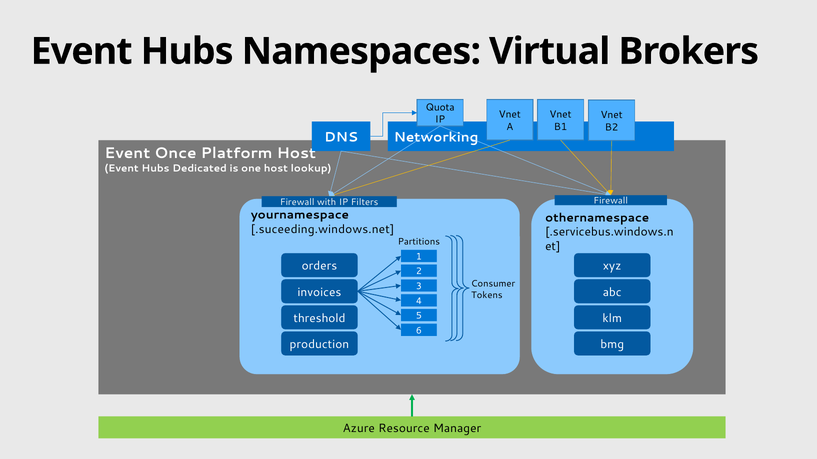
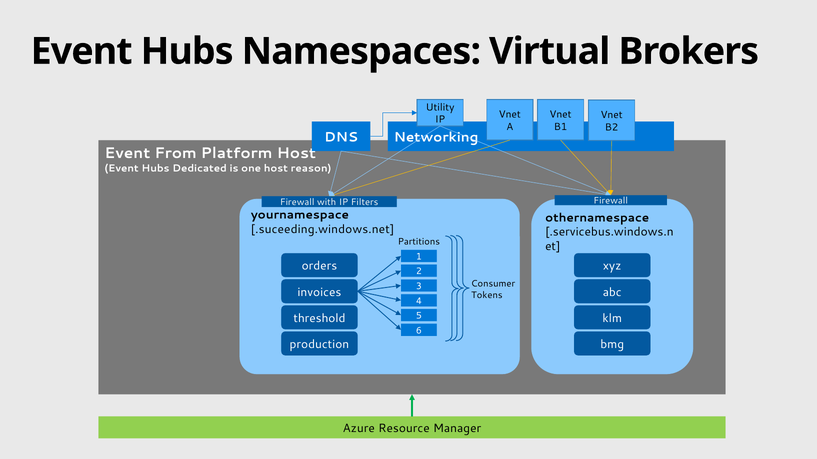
Quota: Quota -> Utility (440, 108)
Once: Once -> From (176, 154)
lookup: lookup -> reason (311, 169)
